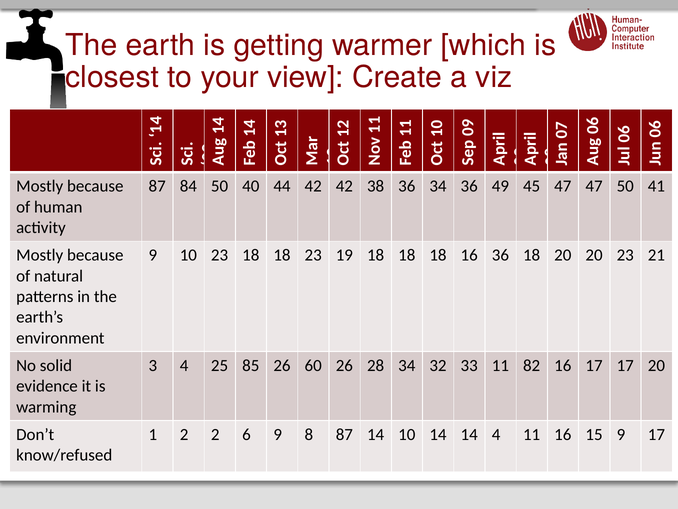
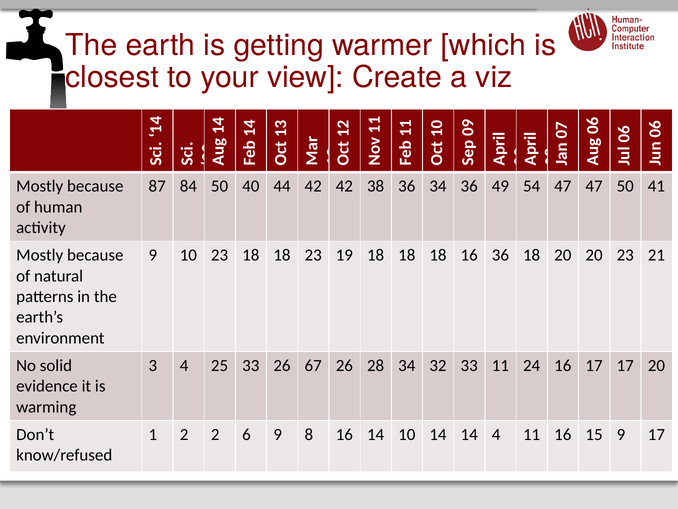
45: 45 -> 54 (532, 186)
25 85: 85 -> 33 (251, 365)
60: 60 -> 67 (313, 365)
82: 82 -> 24 (532, 365)
8 87: 87 -> 16 (344, 434)
